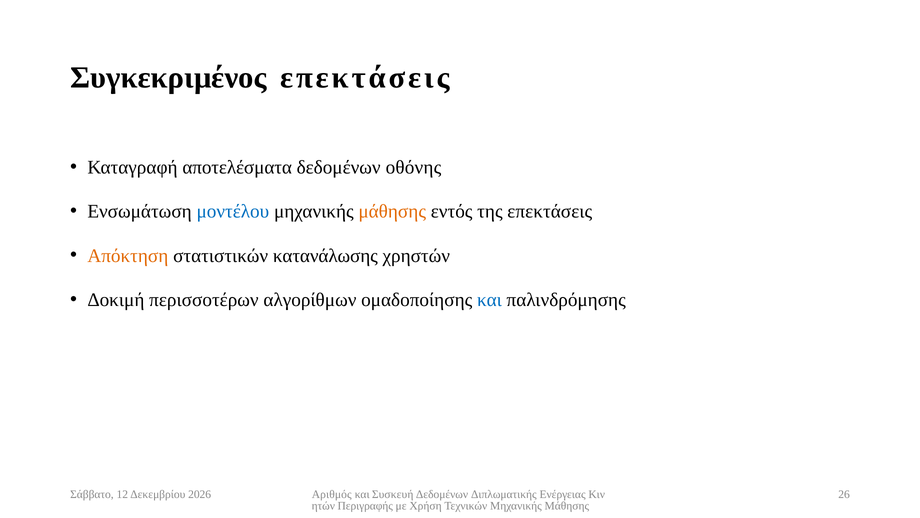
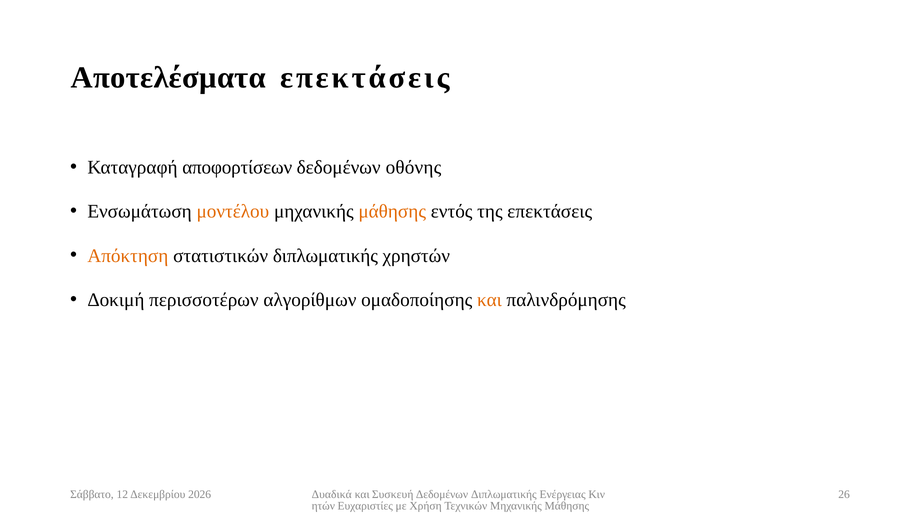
Συγκεκριμένος: Συγκεκριμένος -> Αποτελέσματα (168, 77)
αποτελέσματα: αποτελέσματα -> αποφορτίσεων (237, 167)
μοντέλου colour: blue -> orange (233, 211)
στατιστικών κατανάλωσης: κατανάλωσης -> διπλωματικής (325, 255)
και colour: blue -> orange (489, 300)
Αριθμός: Αριθμός -> Δυαδικά (332, 494)
Περιγραφής: Περιγραφής -> Ευχαριστίες (365, 506)
